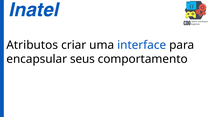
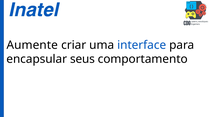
Atributos: Atributos -> Aumente (32, 45)
